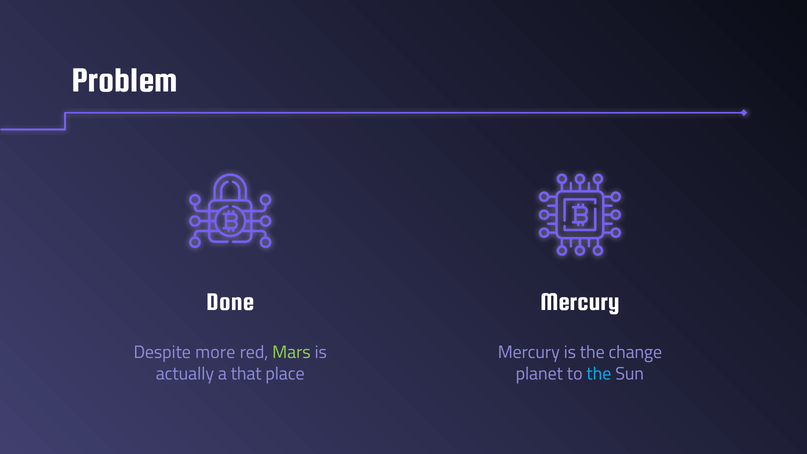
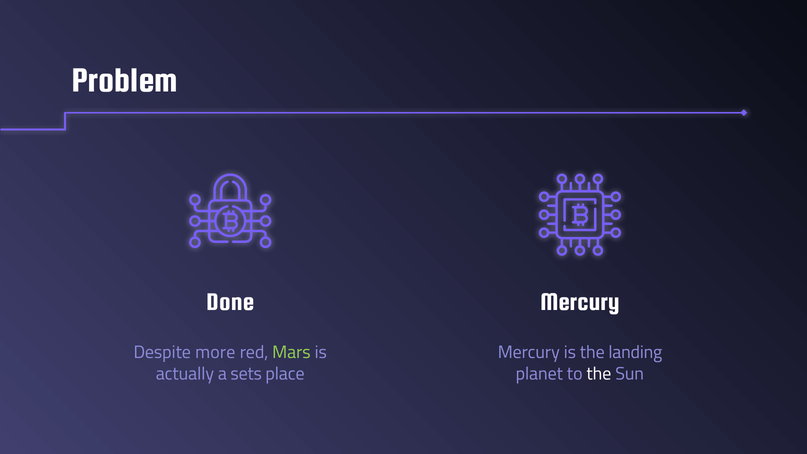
change: change -> landing (635, 353)
that: that -> sets (246, 374)
the colour: light blue -> white (599, 374)
